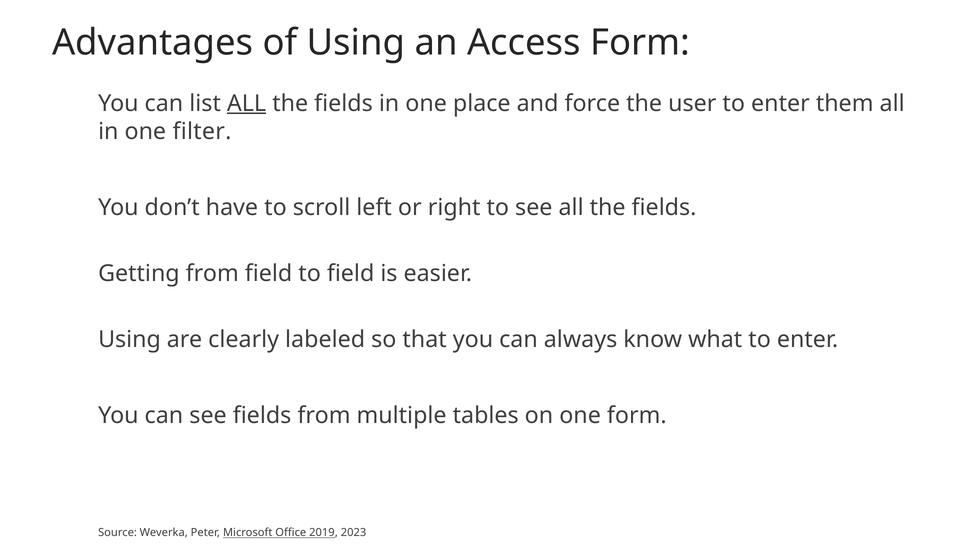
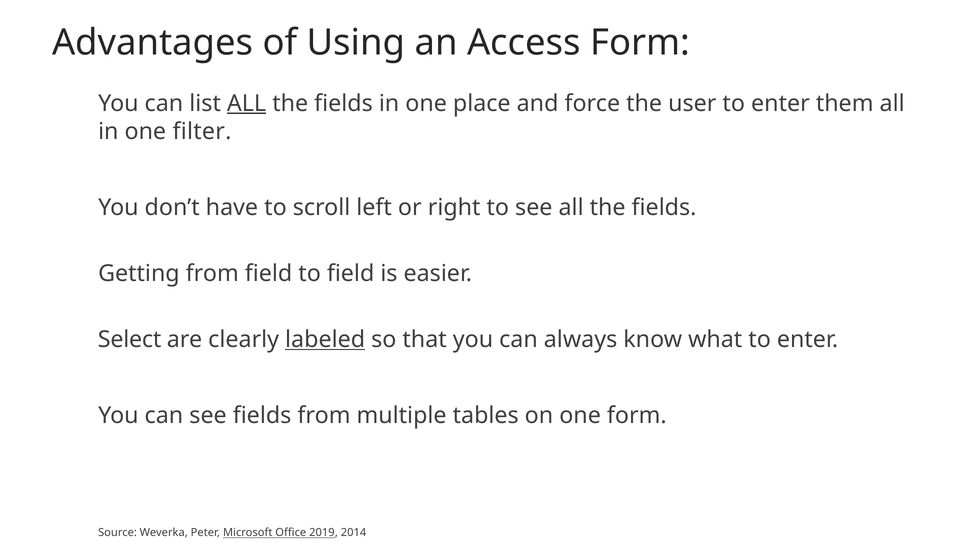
Using: Using -> Select (130, 339)
labeled underline: none -> present (325, 339)
2023: 2023 -> 2014 (354, 533)
